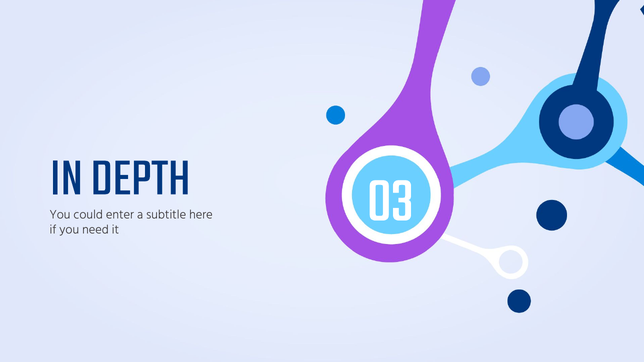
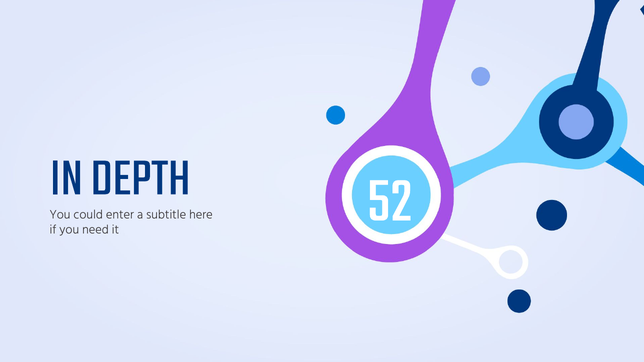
03: 03 -> 52 (390, 199)
